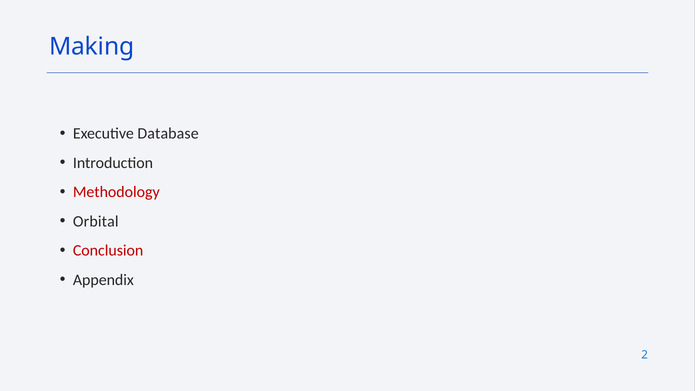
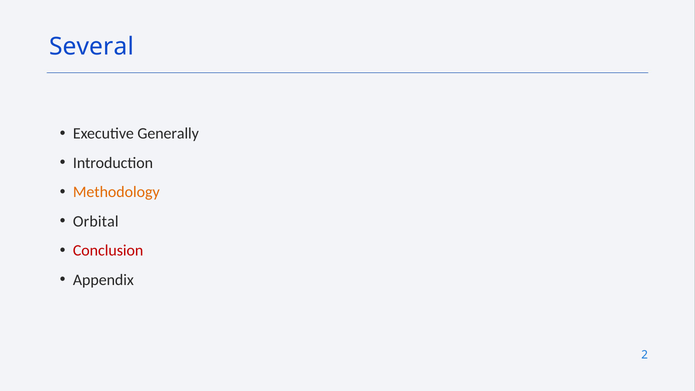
Making: Making -> Several (92, 46)
Database: Database -> Generally (168, 134)
Methodology colour: red -> orange (116, 192)
